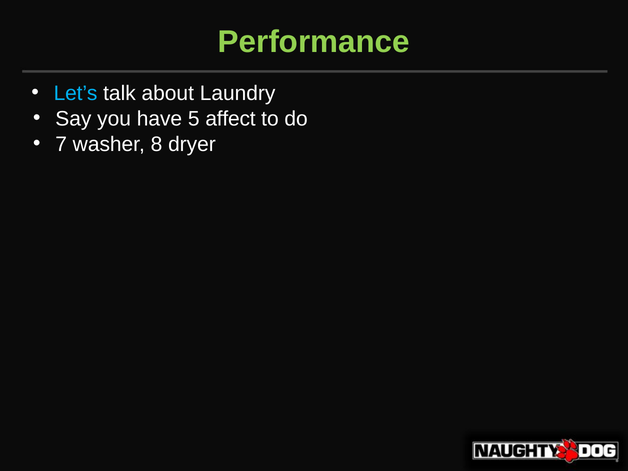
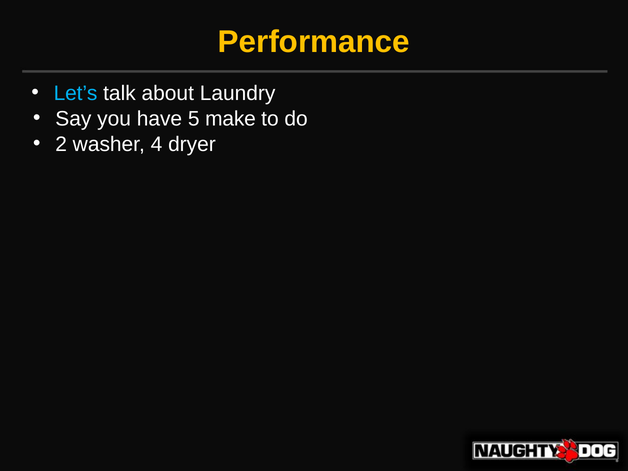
Performance colour: light green -> yellow (314, 42)
affect: affect -> make (231, 119)
7: 7 -> 2 (61, 144)
8: 8 -> 4 (157, 144)
